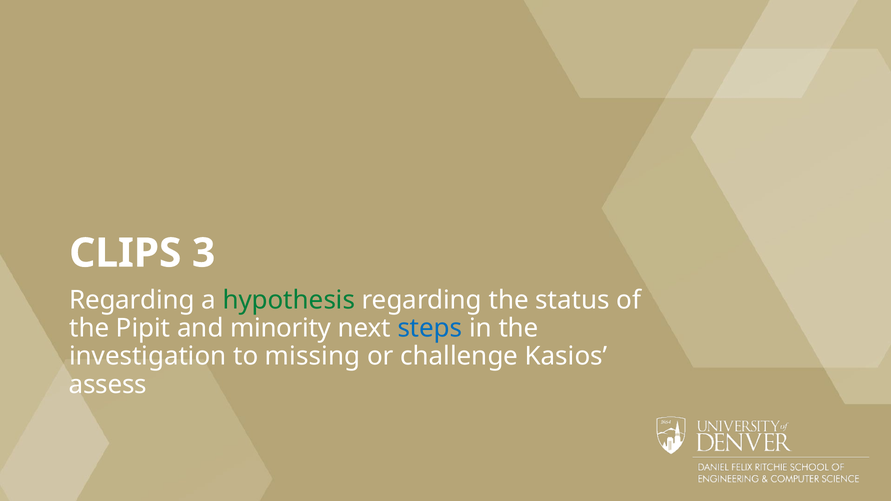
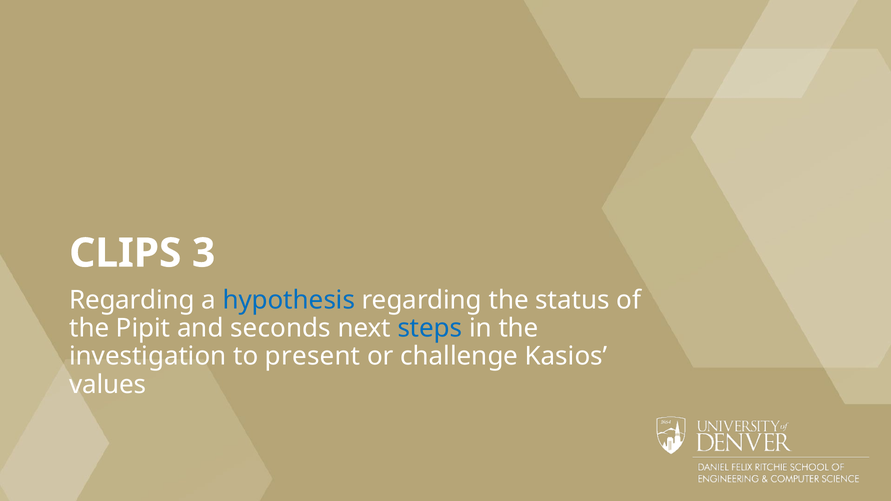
hypothesis colour: green -> blue (289, 300)
minority: minority -> seconds (281, 328)
missing: missing -> present (313, 357)
assess: assess -> values (108, 385)
